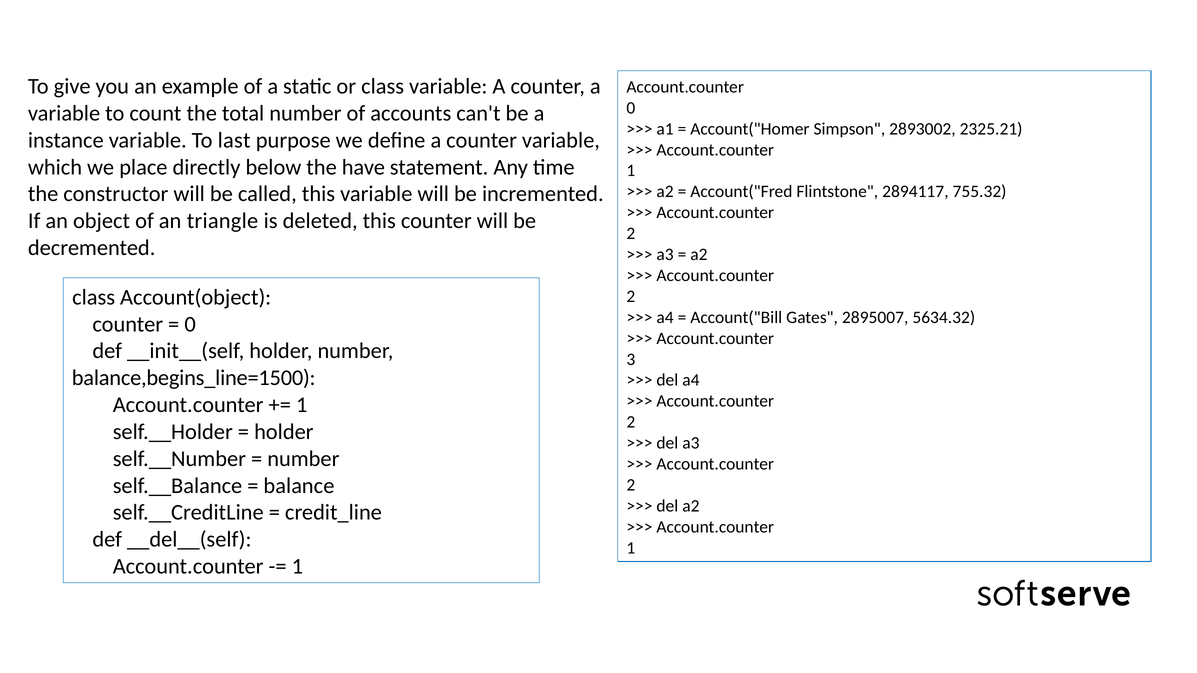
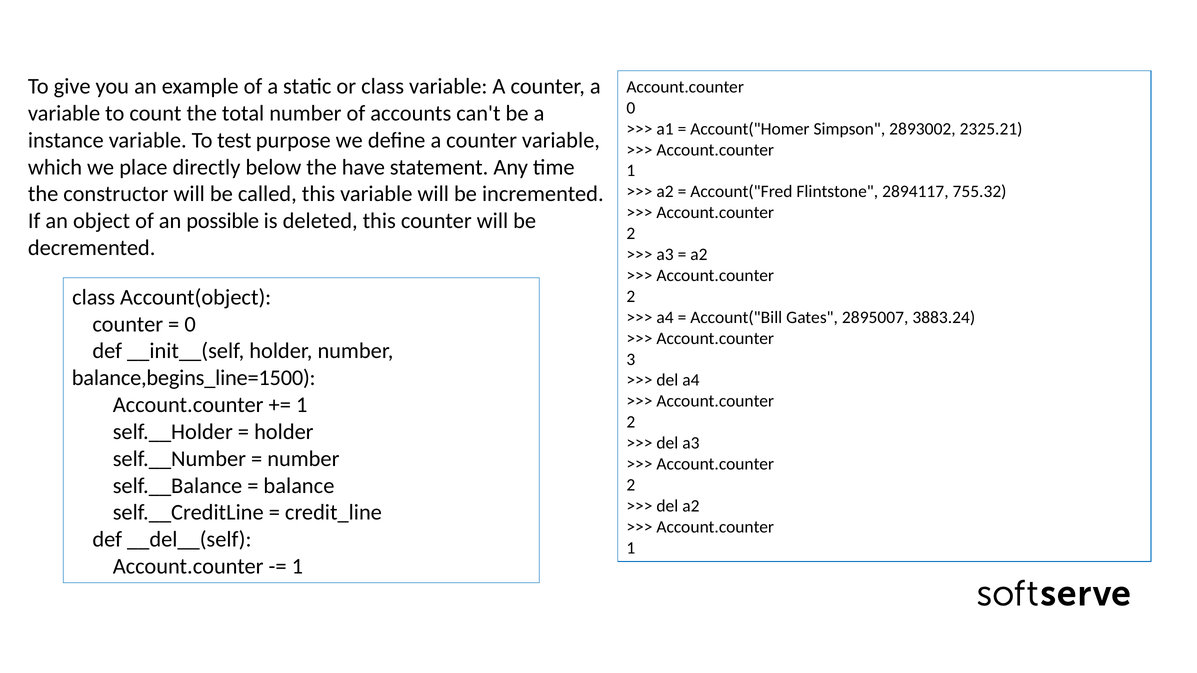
last: last -> test (234, 140)
triangle: triangle -> possible (223, 221)
5634.32: 5634.32 -> 3883.24 (944, 318)
